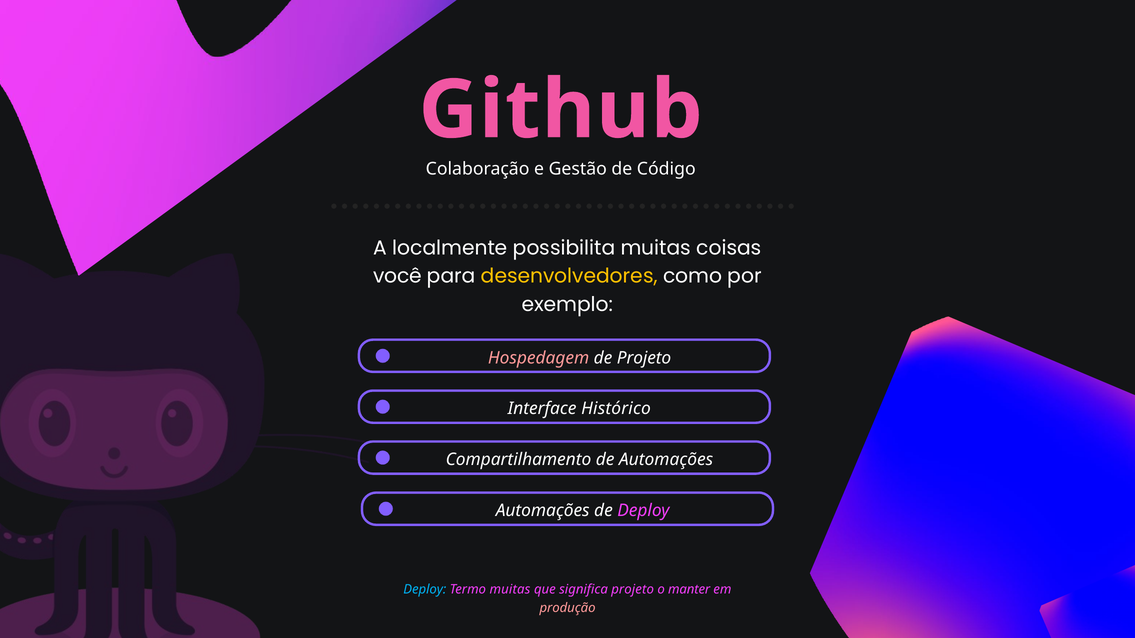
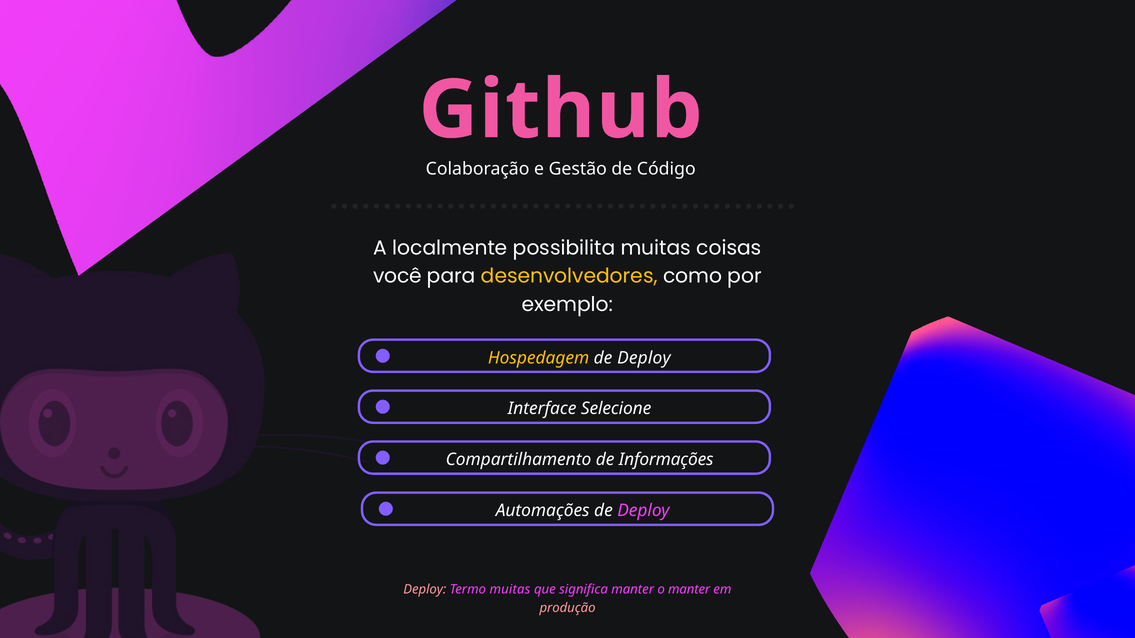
Hospedagem colour: pink -> yellow (539, 358)
Projeto: Projeto -> Deploy (644, 358)
Histórico: Histórico -> Selecione (616, 409)
de Automações: Automações -> Informações (666, 460)
Deploy colour: light blue -> pink (425, 590)
significa projeto: projeto -> manter (633, 590)
